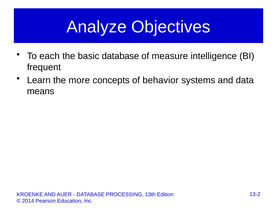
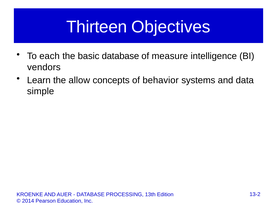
Analyze: Analyze -> Thirteen (97, 27)
frequent: frequent -> vendors (44, 67)
more: more -> allow (79, 80)
means: means -> simple (41, 91)
